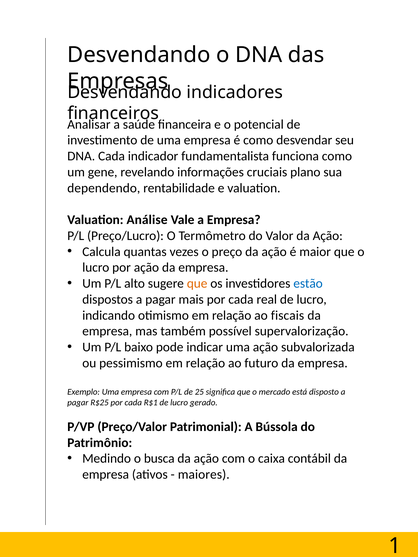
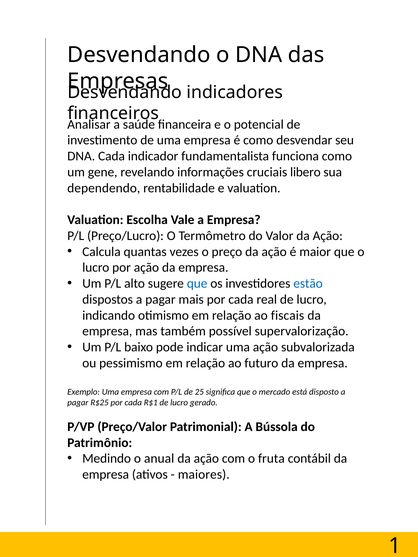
plano: plano -> libero (305, 172)
Análise: Análise -> Escolha (147, 220)
que colour: orange -> blue (197, 284)
busca: busca -> anual (159, 459)
caixa: caixa -> fruta (271, 459)
